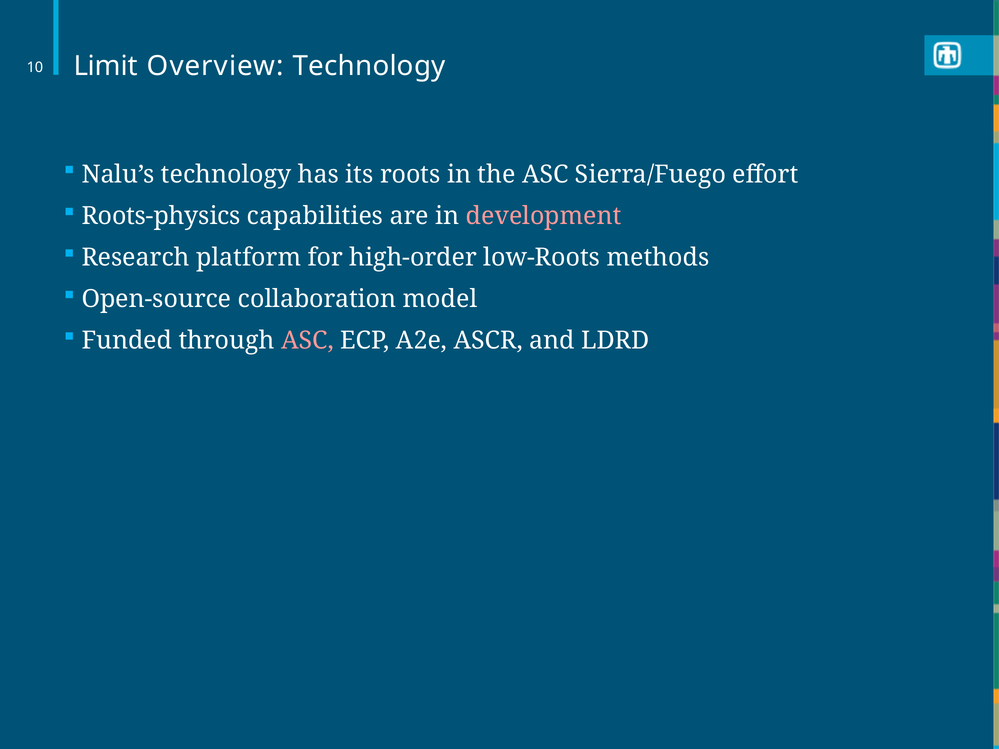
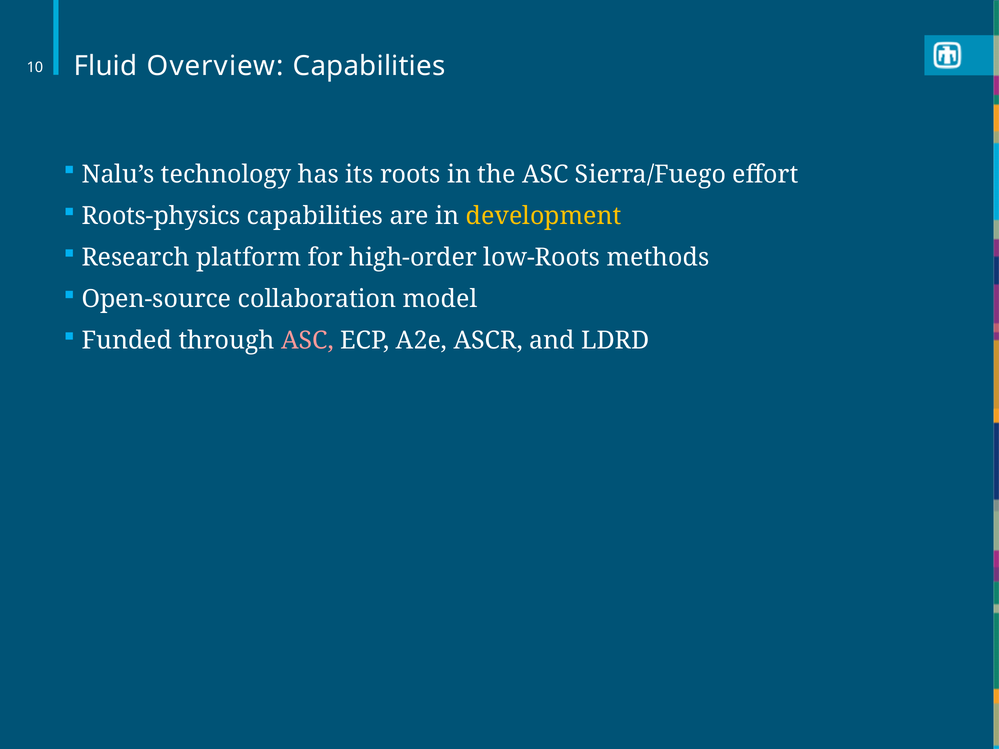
Limit: Limit -> Fluid (105, 66)
Overview Technology: Technology -> Capabilities (369, 66)
development colour: pink -> yellow (544, 216)
